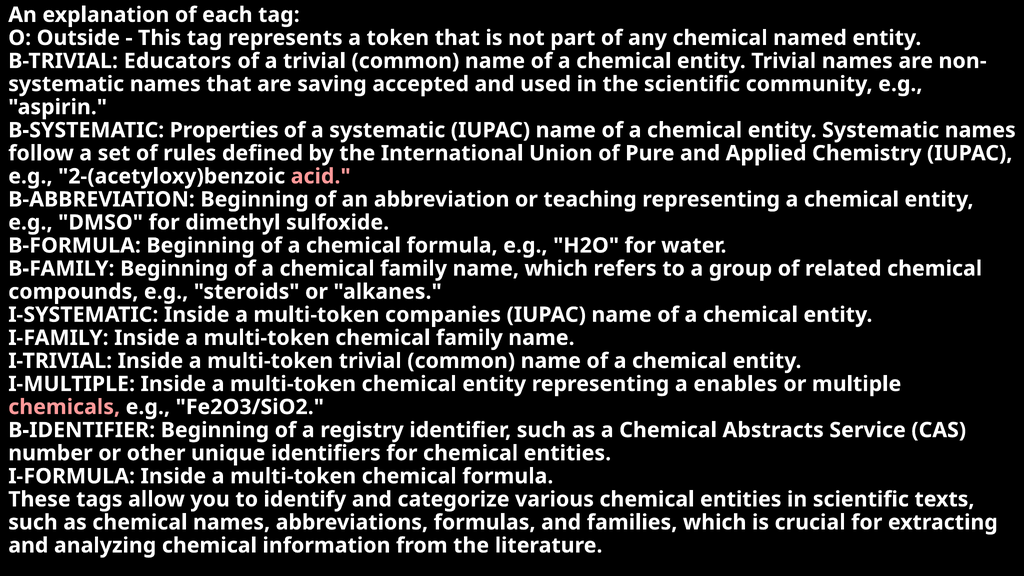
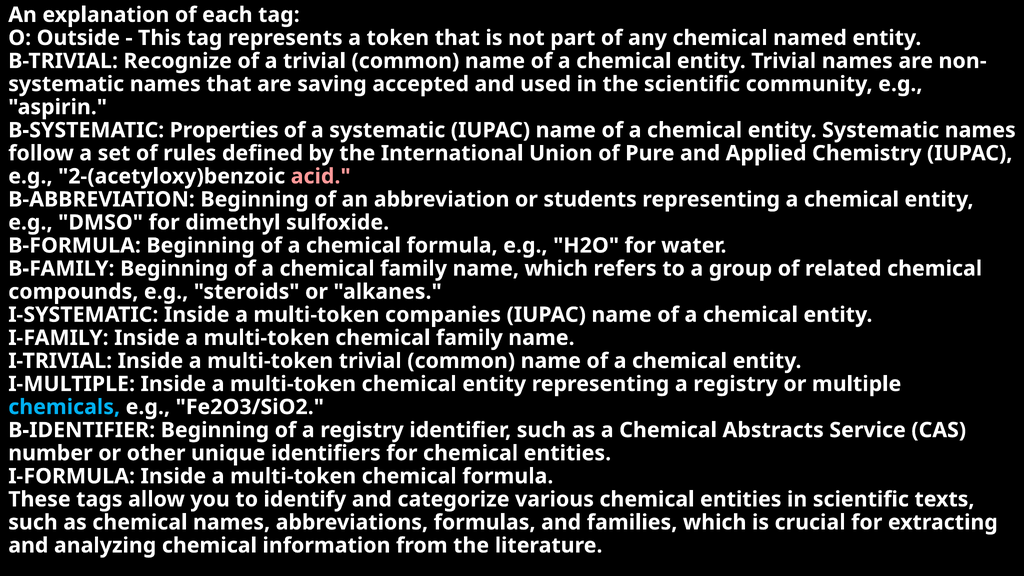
Educators: Educators -> Recognize (178, 61)
teaching: teaching -> students (590, 199)
representing a enables: enables -> registry (735, 384)
chemicals colour: pink -> light blue (64, 407)
